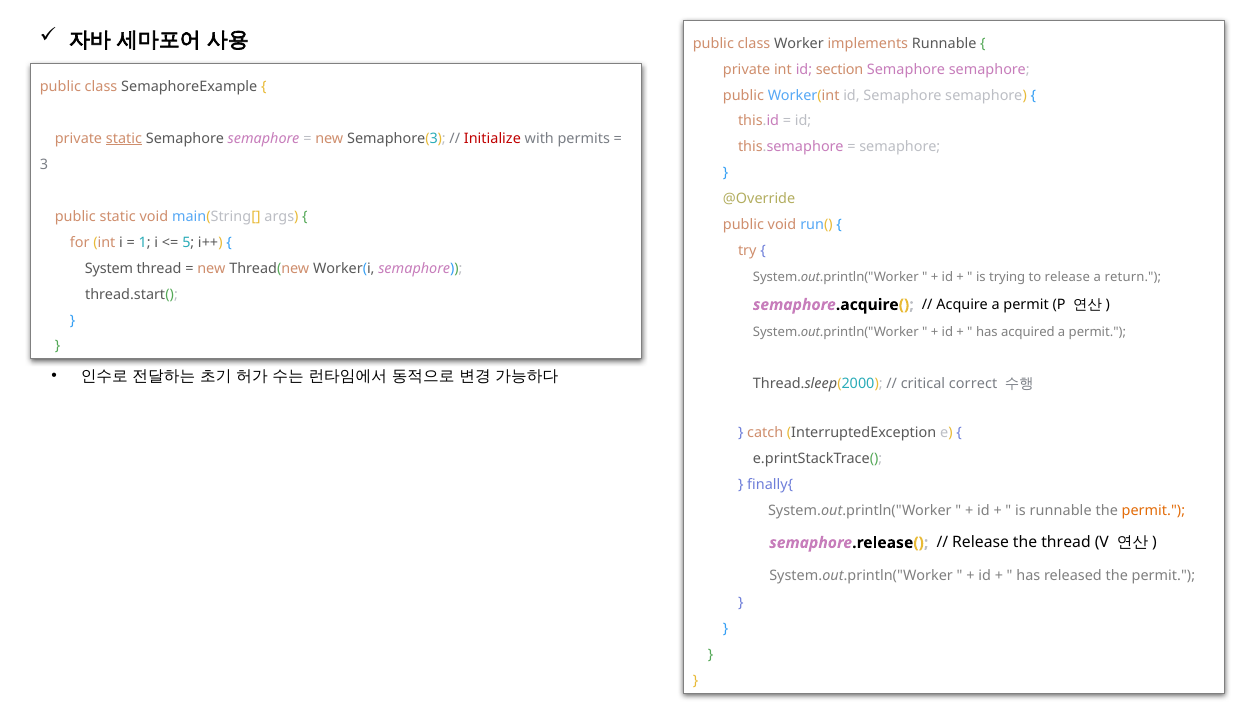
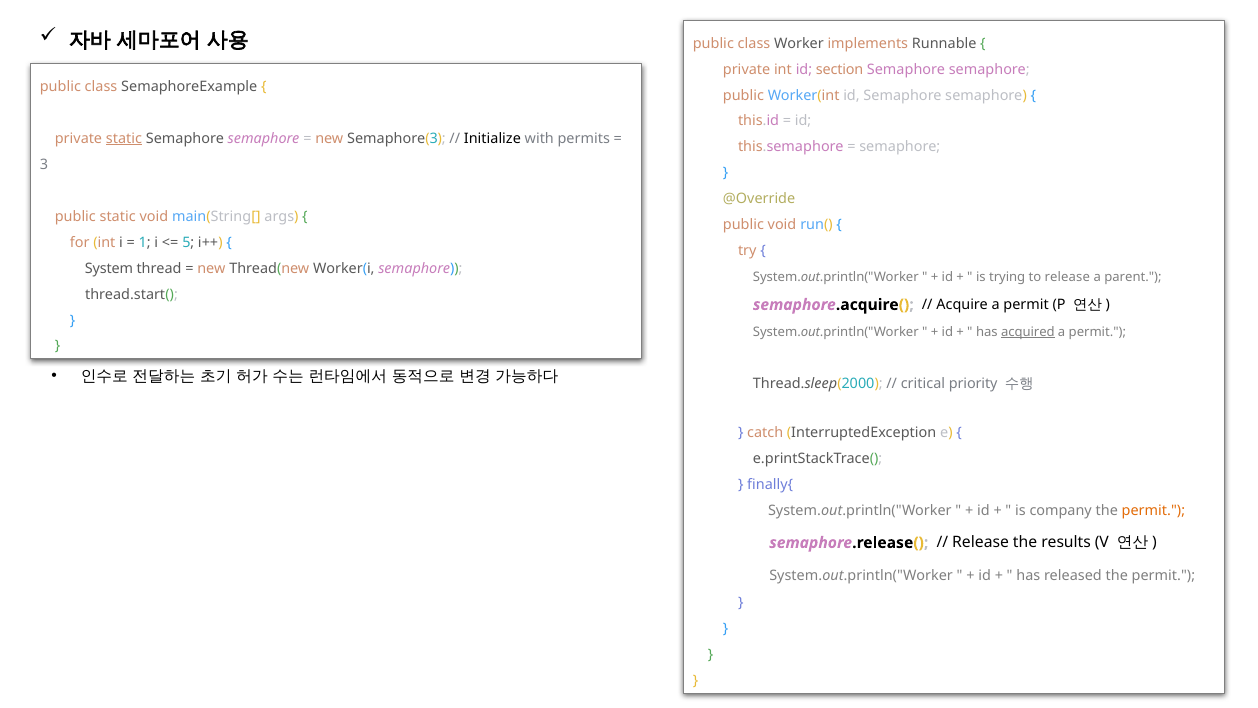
Initialize colour: red -> black (492, 138)
return: return -> parent (1133, 277)
acquired underline: none -> present (1028, 332)
correct: correct -> priority (973, 383)
is runnable: runnable -> company (1061, 511)
the thread: thread -> results (1066, 542)
